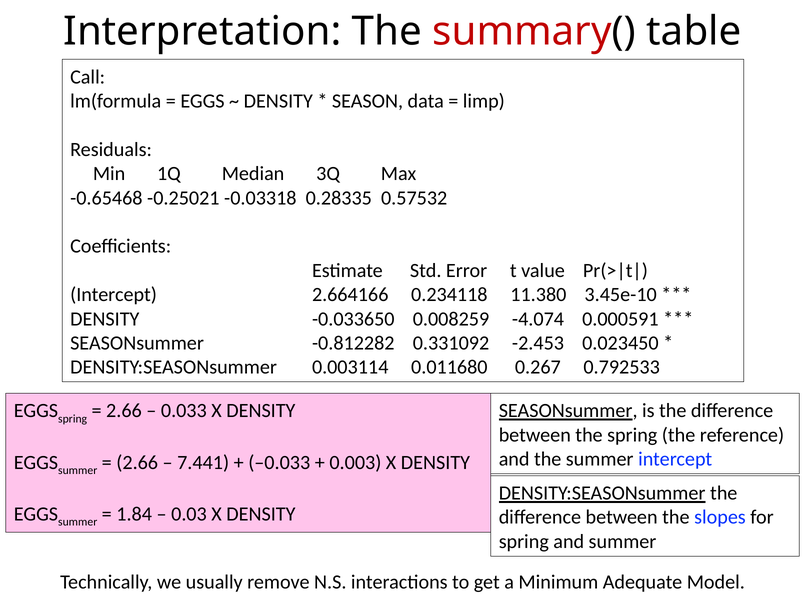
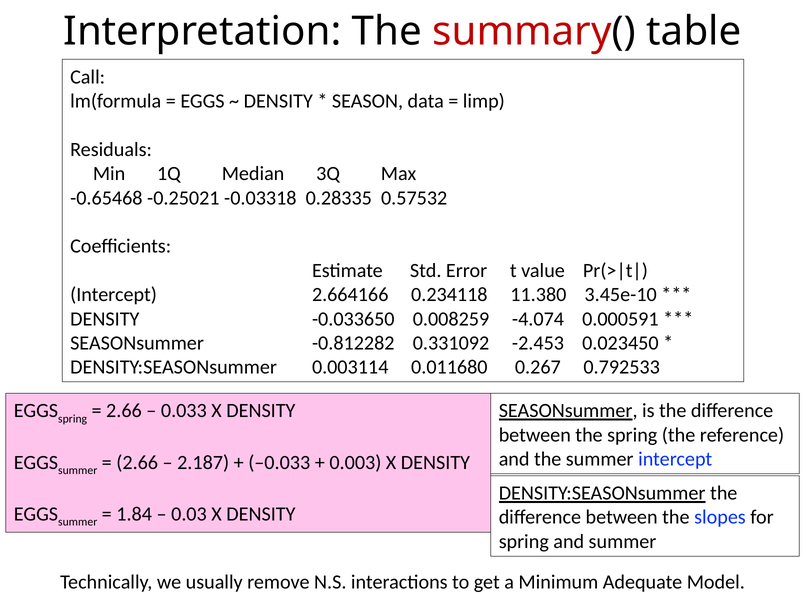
7.441: 7.441 -> 2.187 (203, 462)
